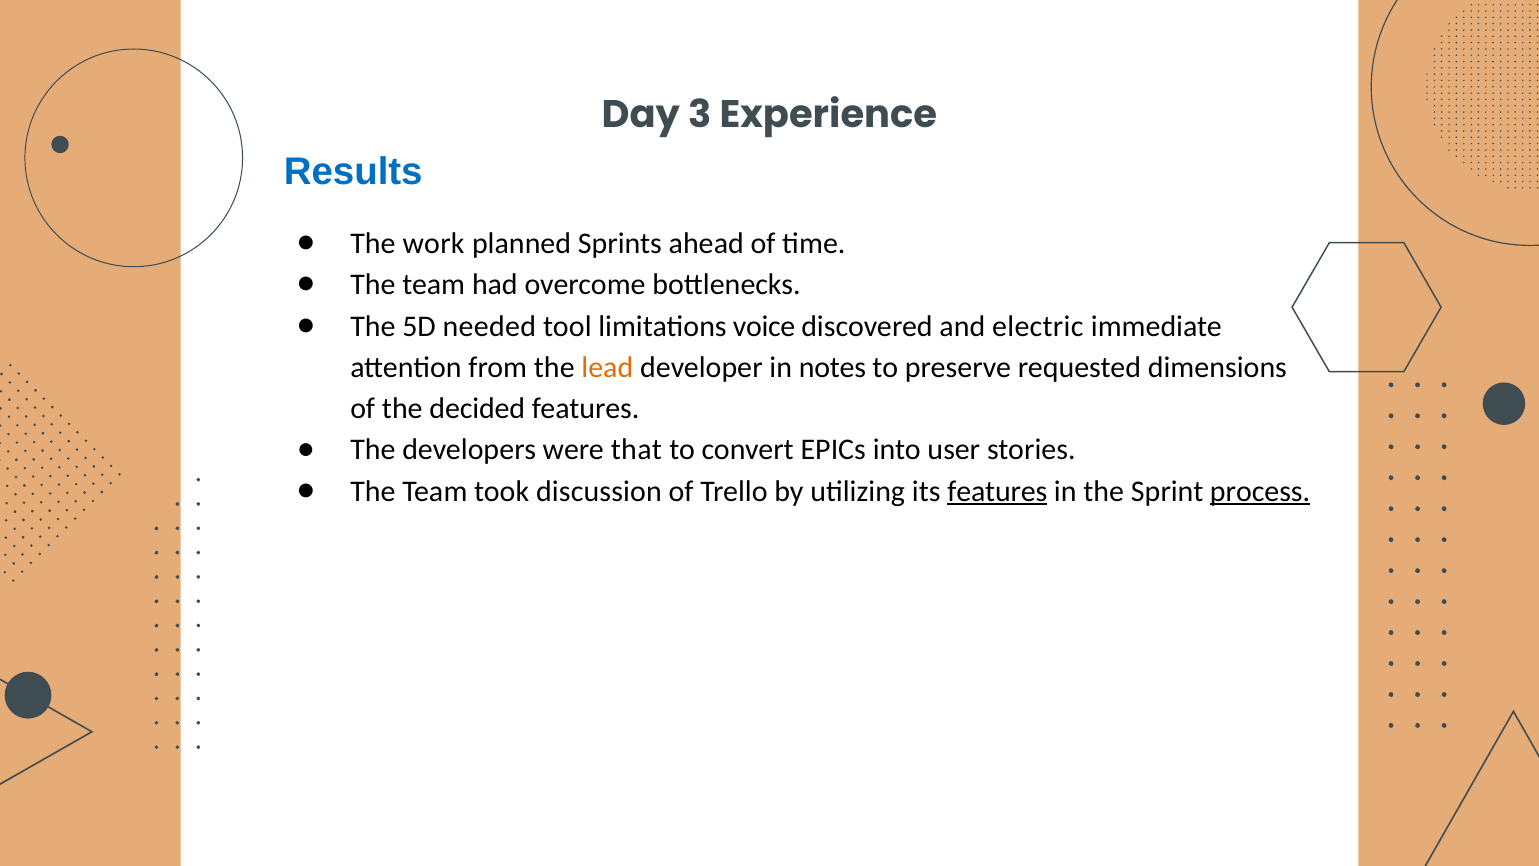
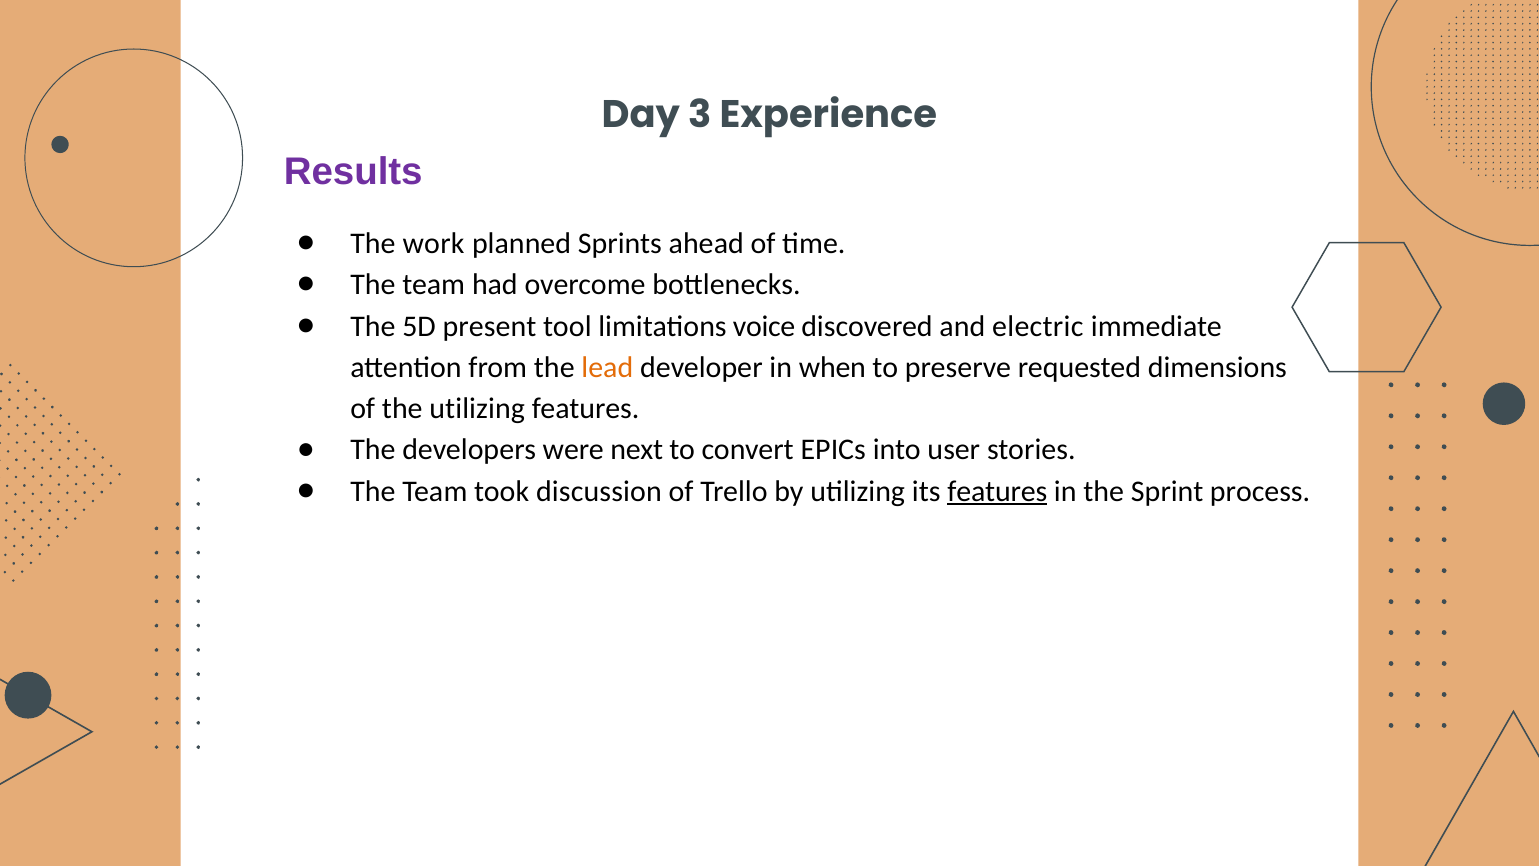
Results colour: blue -> purple (353, 172)
needed: needed -> present (489, 326)
notes: notes -> when (832, 367)
the decided: decided -> utilizing (477, 409)
that: that -> next (637, 450)
process underline: present -> none (1260, 491)
